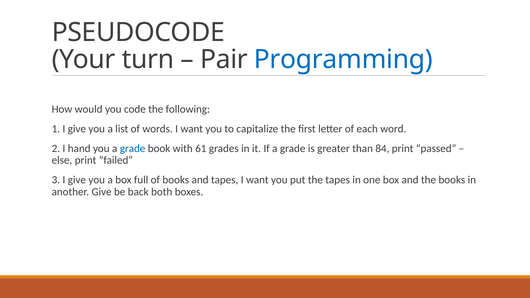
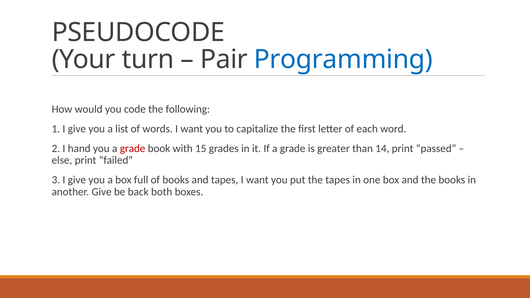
grade colour: blue -> red (133, 148)
61: 61 -> 15 (201, 148)
84: 84 -> 14 (382, 148)
